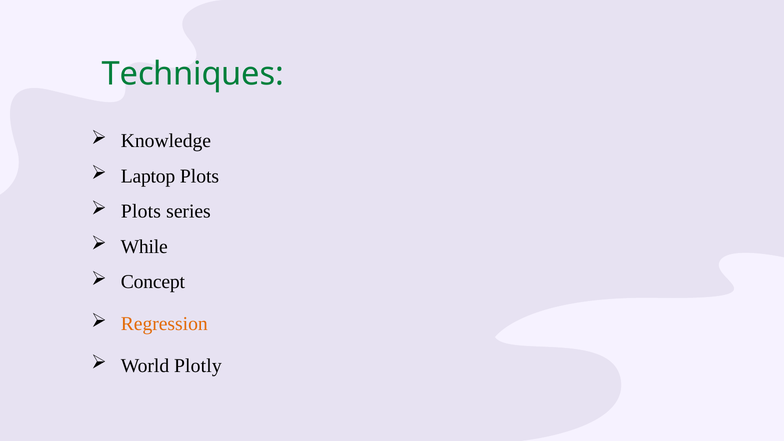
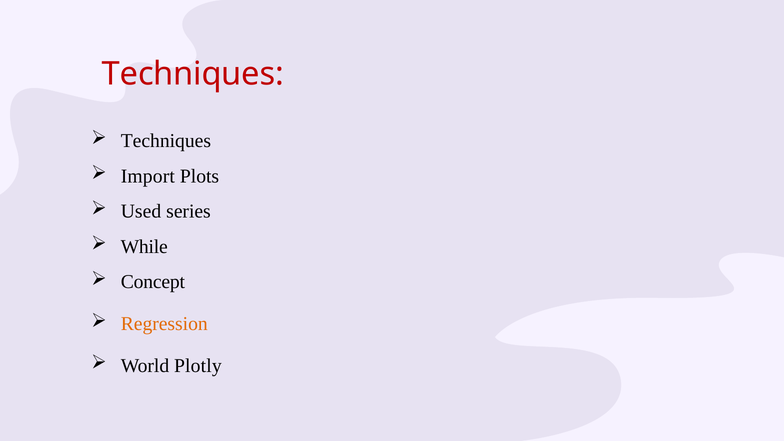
Techniques colour: green -> red (193, 74)
Knowledge: Knowledge -> Techniques (166, 141)
Laptop: Laptop -> Import (148, 176)
Plots: Plots -> Used (141, 211)
